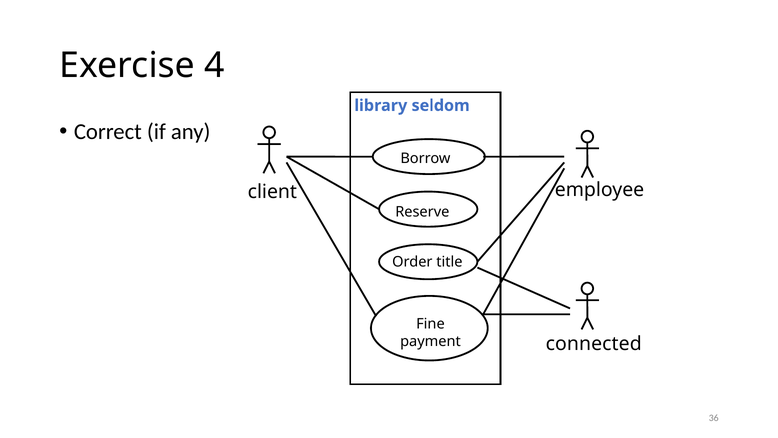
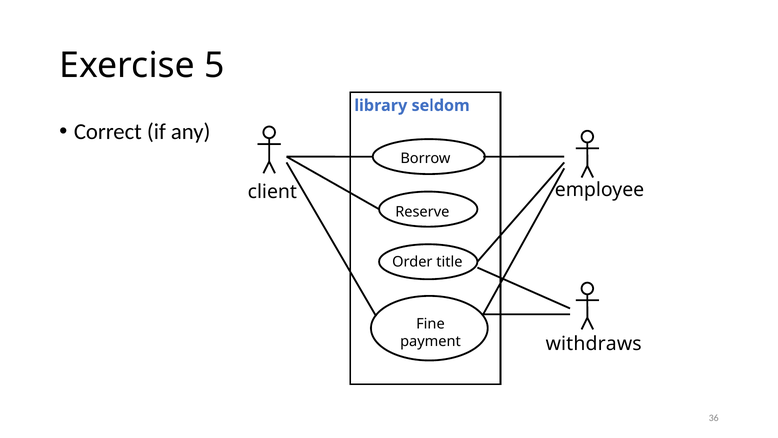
4: 4 -> 5 (214, 65)
connected: connected -> withdraws (594, 343)
